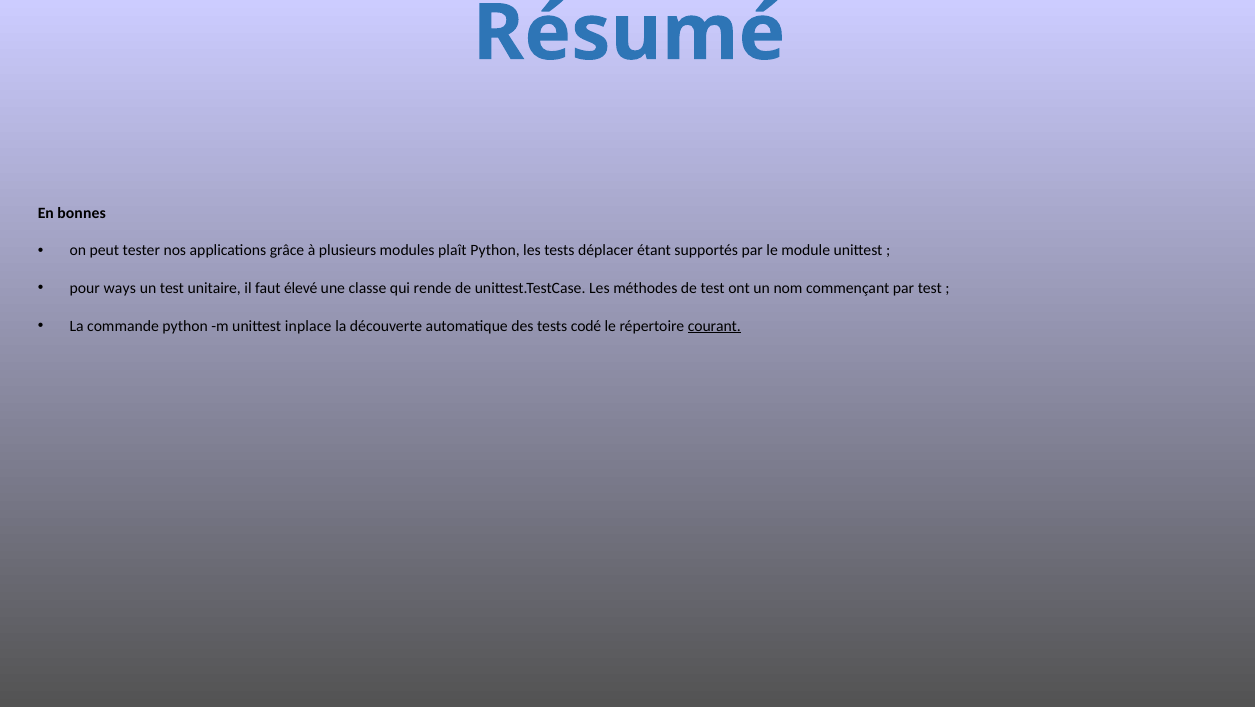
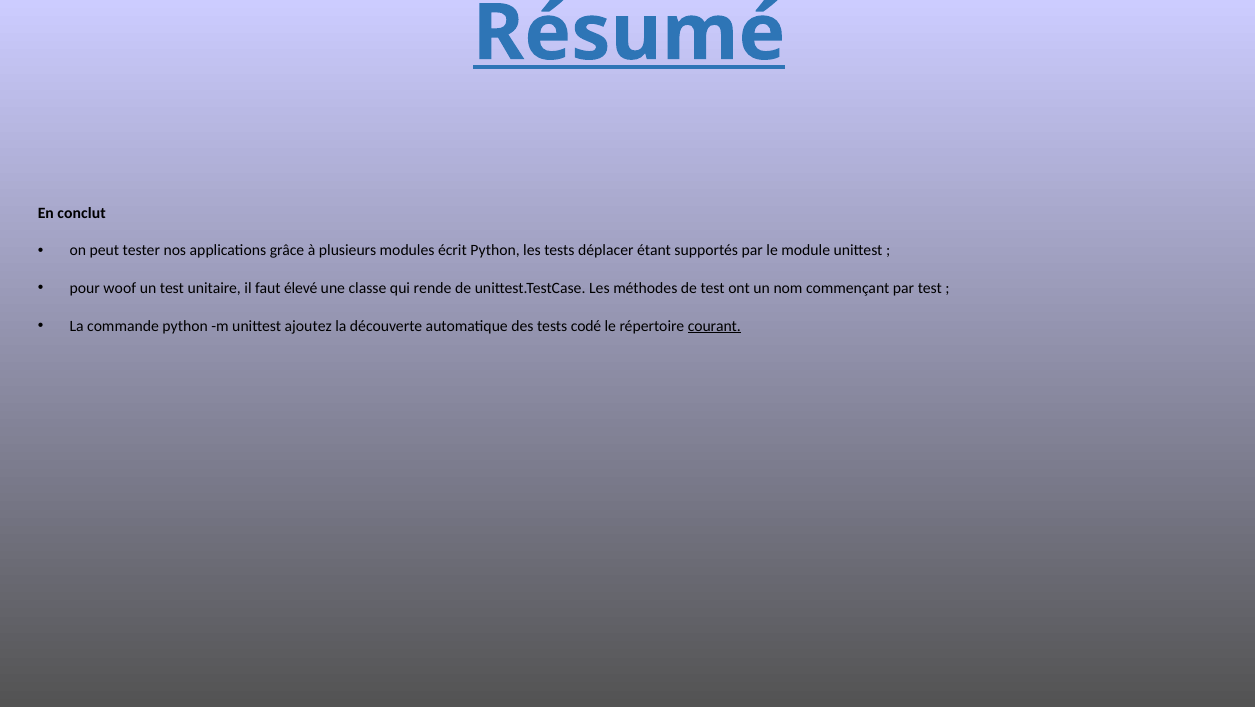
Résumé underline: none -> present (629, 33)
bonnes: bonnes -> conclut (82, 213)
plaît: plaît -> écrit (452, 251)
ways: ways -> woof (120, 289)
inplace: inplace -> ajoutez (308, 326)
